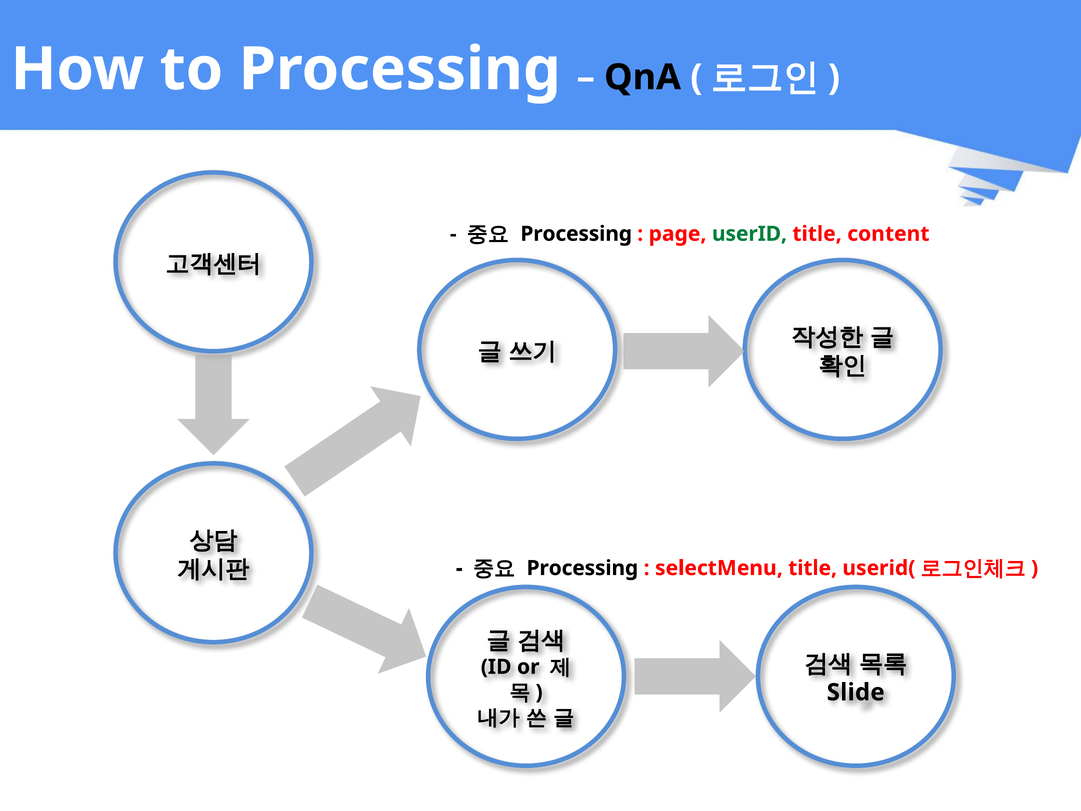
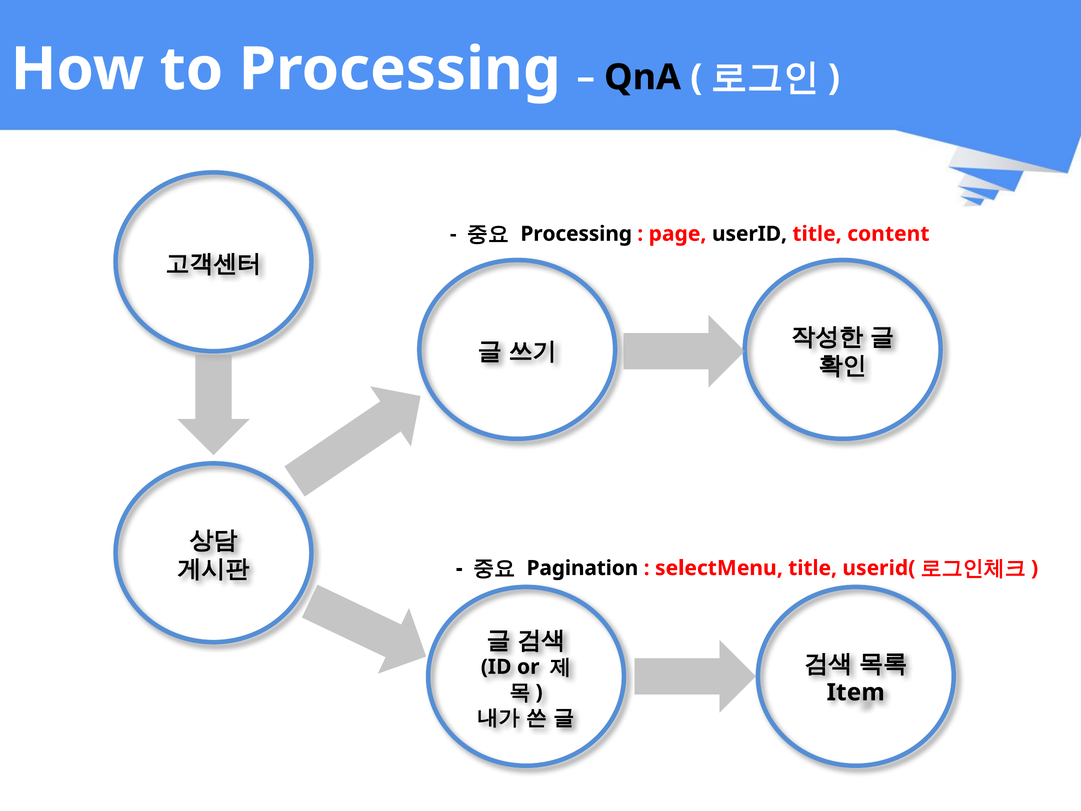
userID colour: green -> black (749, 234)
Processing: Processing -> Pagination (582, 568)
Slide: Slide -> Item (856, 692)
